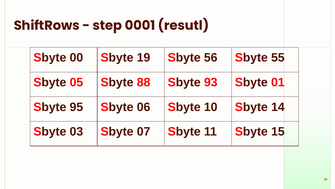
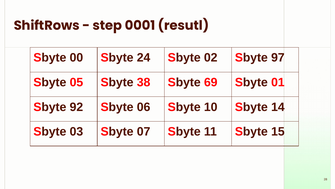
19: 19 -> 24 (144, 58)
56: 56 -> 02 (211, 58)
55: 55 -> 97 (278, 58)
88: 88 -> 38 (144, 82)
93: 93 -> 69 (211, 82)
95: 95 -> 92 (76, 107)
